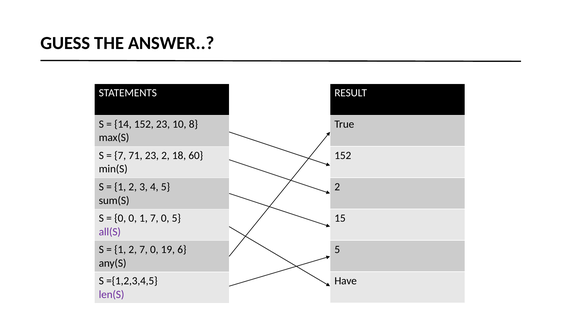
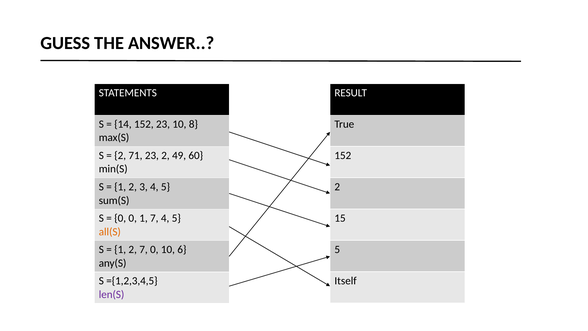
7: 7 -> 2 (120, 155)
18: 18 -> 49 (179, 155)
1 7 0: 0 -> 4 (165, 218)
all(S colour: purple -> orange (110, 232)
0 19: 19 -> 10 (168, 249)
Have: Have -> Itself (346, 281)
